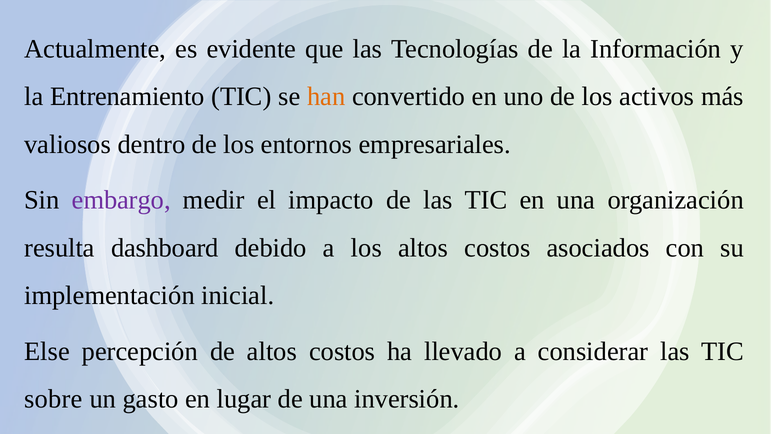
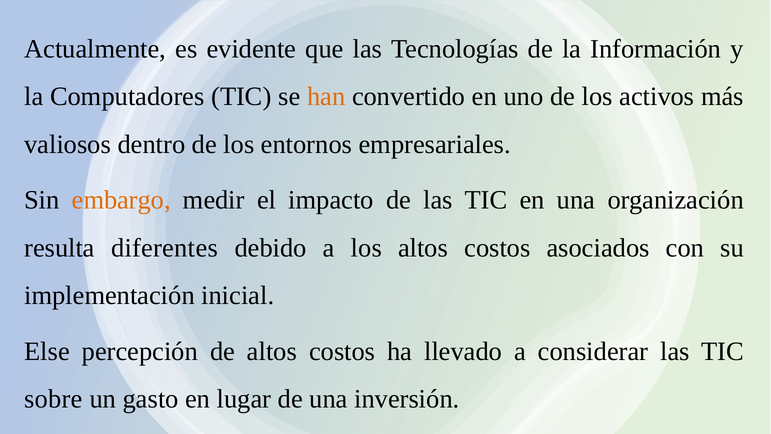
Entrenamiento: Entrenamiento -> Computadores (127, 97)
embargo colour: purple -> orange (121, 200)
dashboard: dashboard -> diferentes (165, 248)
